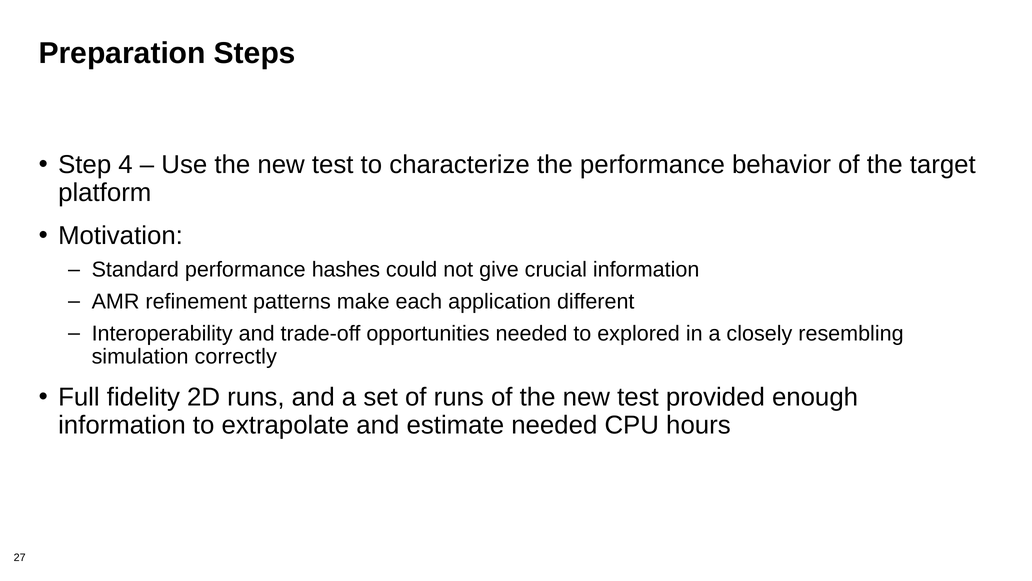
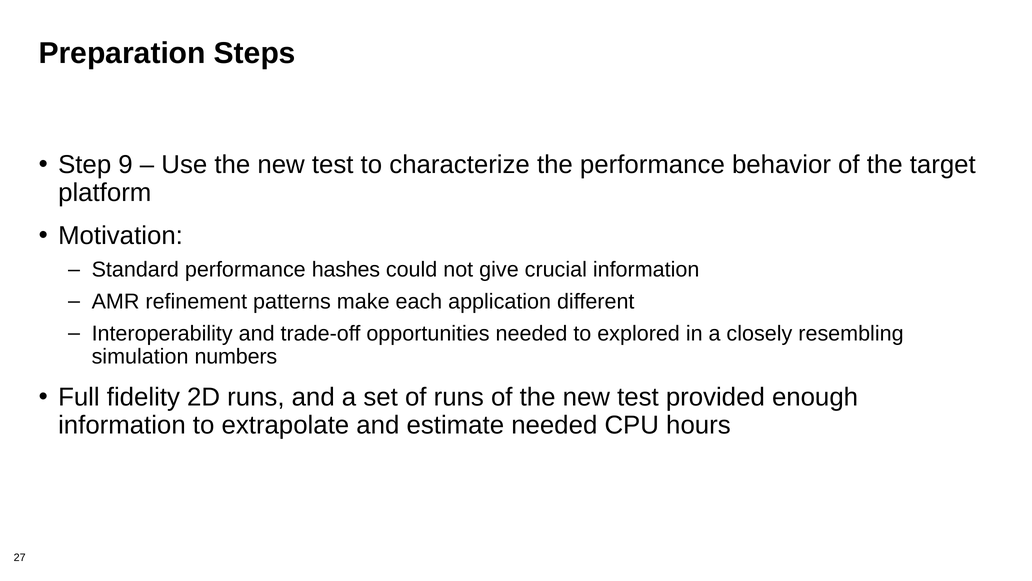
4: 4 -> 9 (125, 165)
correctly: correctly -> numbers (236, 357)
